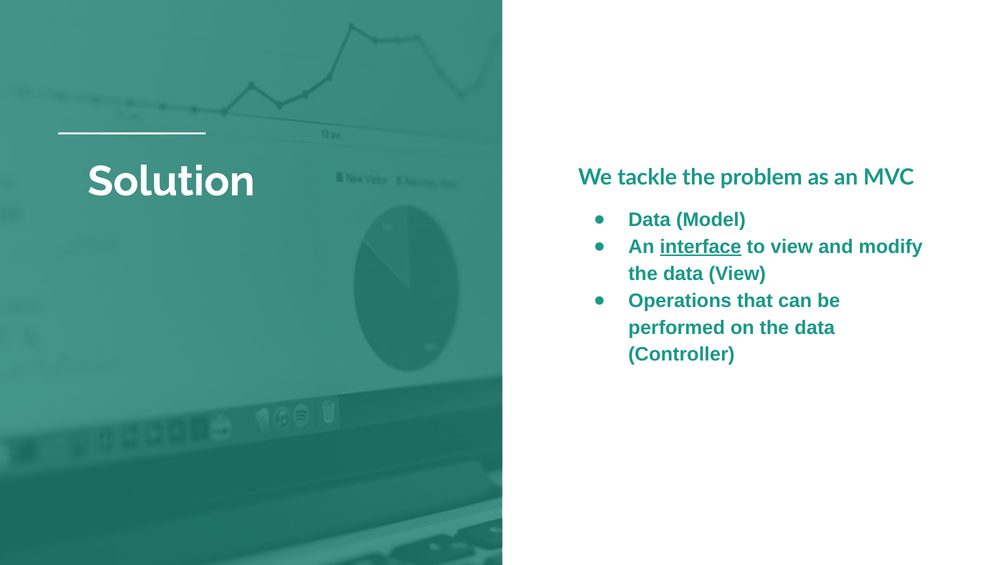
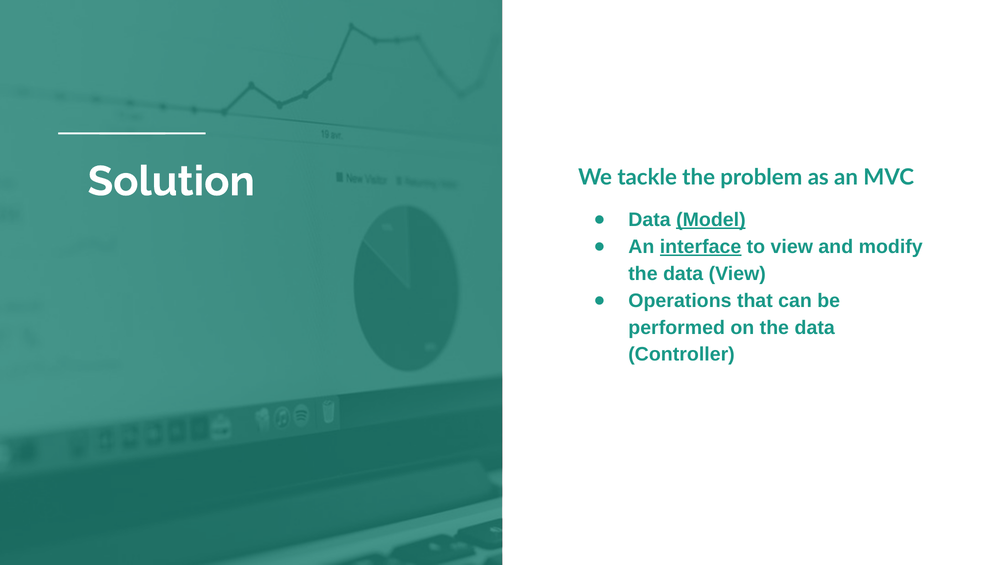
Model underline: none -> present (711, 220)
